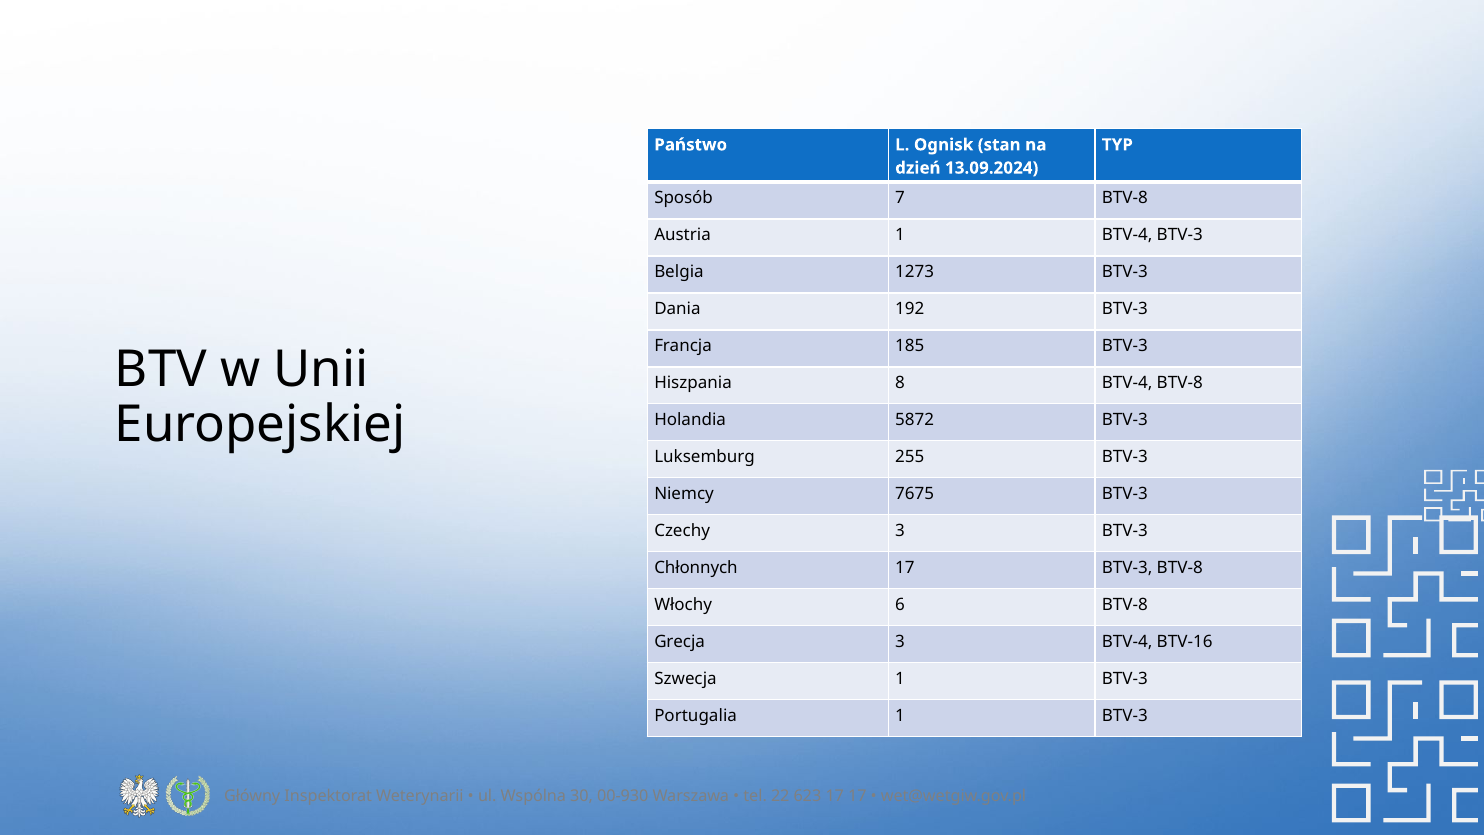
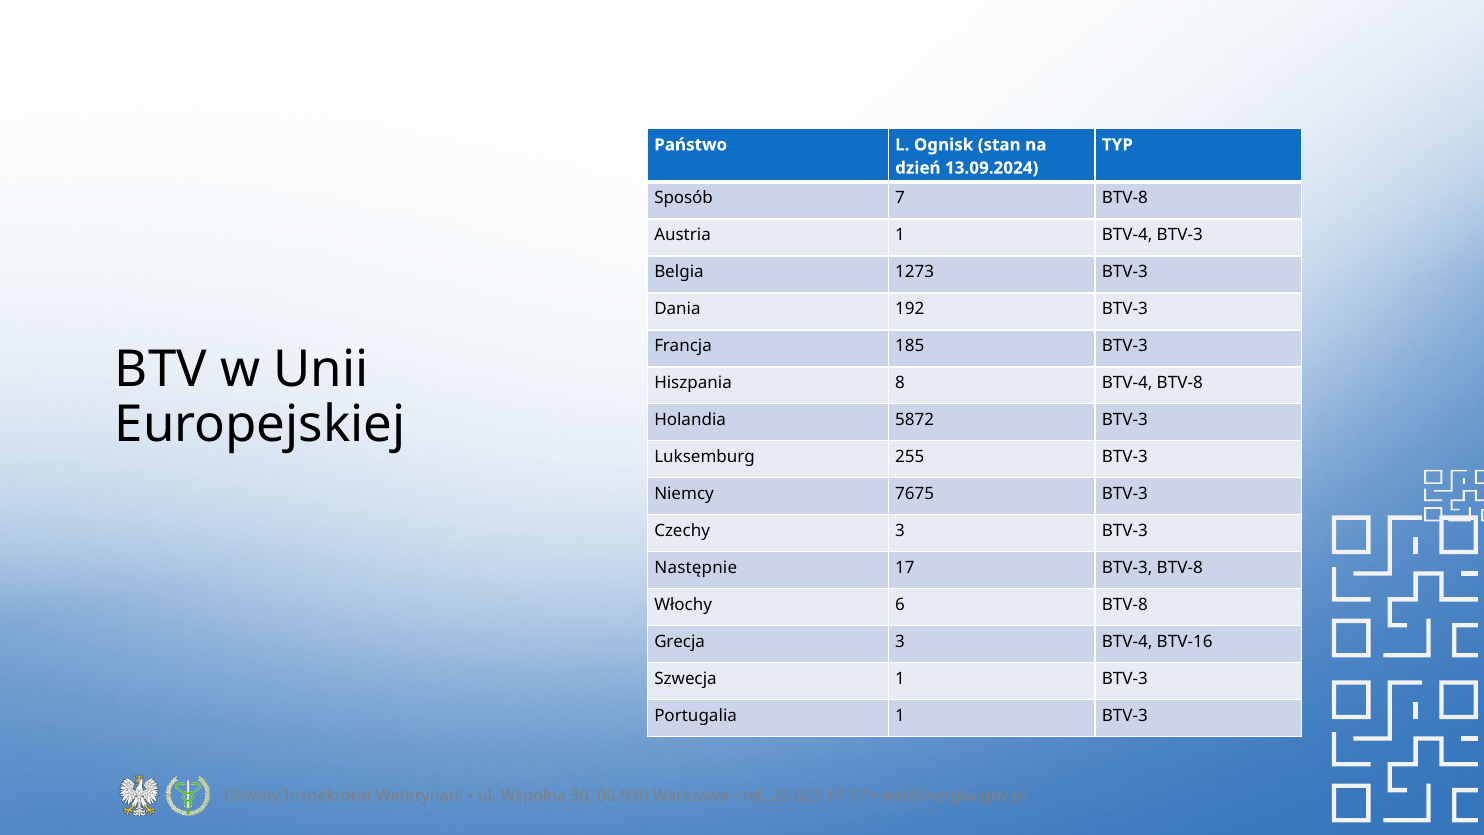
Chłonnych: Chłonnych -> Następnie (696, 567)
